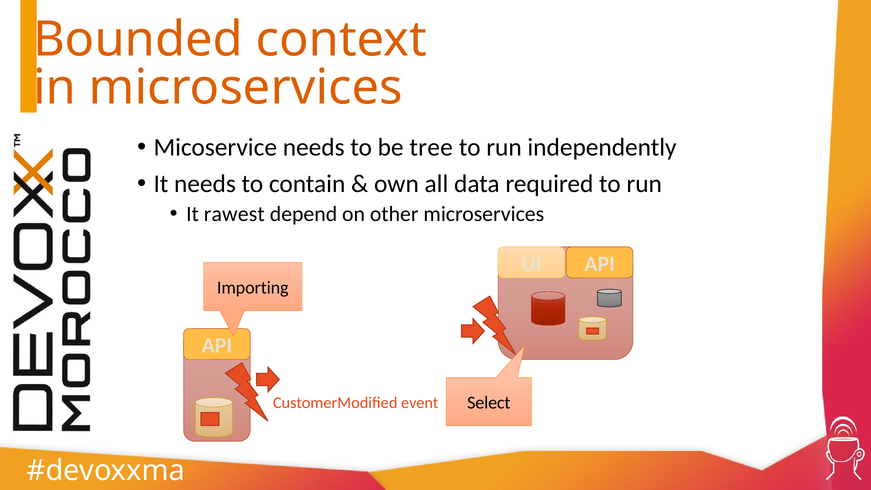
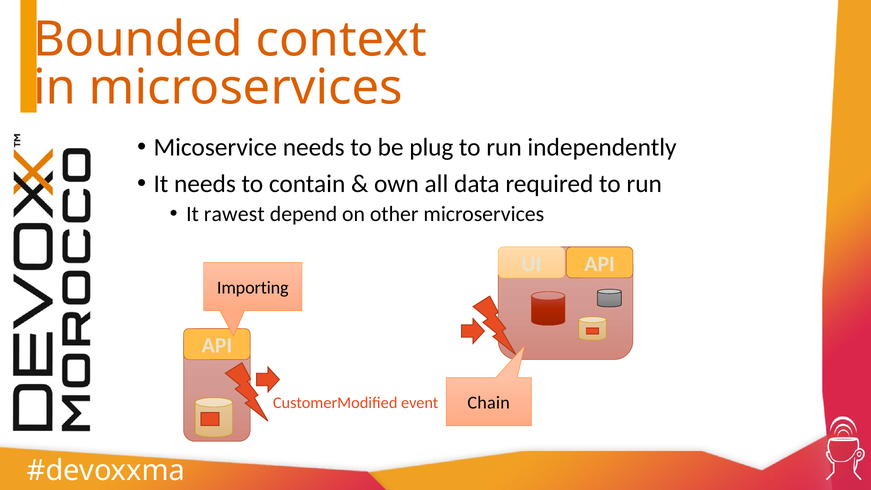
tree: tree -> plug (431, 147)
Select: Select -> Chain (489, 403)
